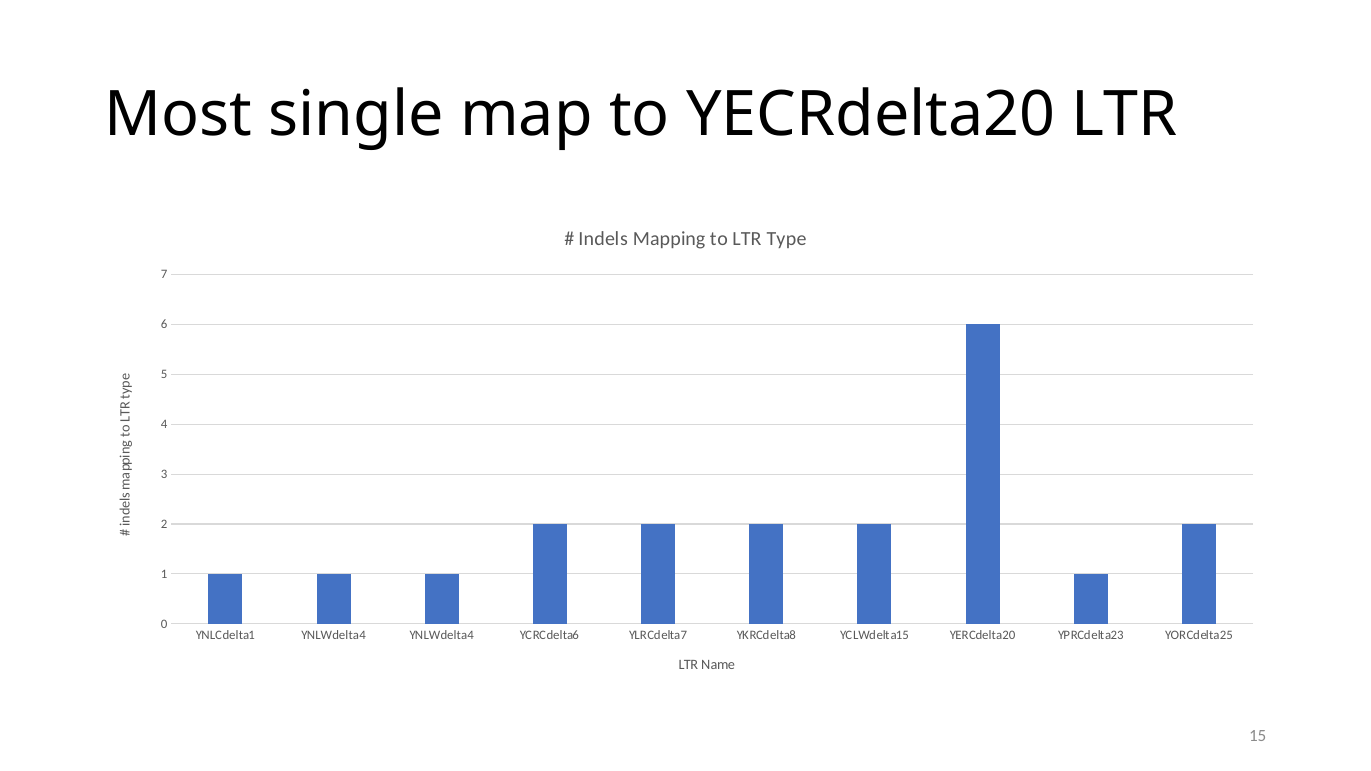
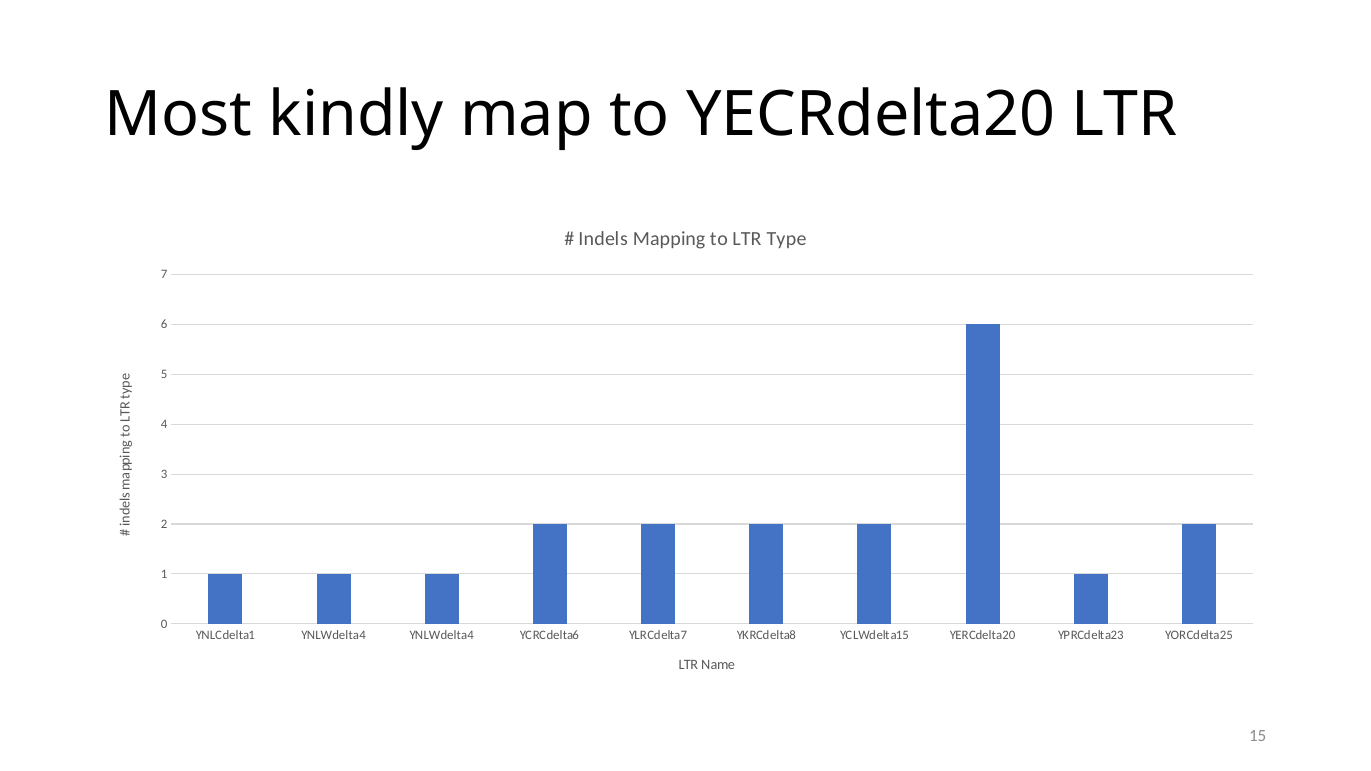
single: single -> kindly (356, 115)
